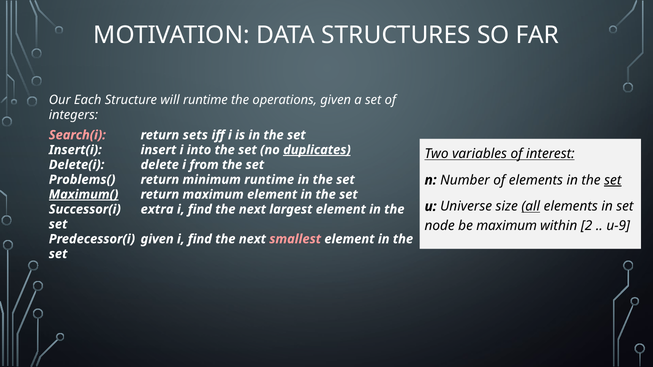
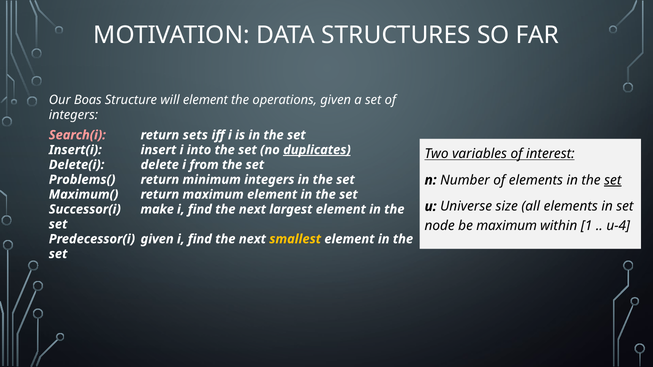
Each: Each -> Boas (88, 100)
will runtime: runtime -> element (205, 100)
minimum runtime: runtime -> integers (269, 180)
Maximum( underline: present -> none (84, 195)
all underline: present -> none (531, 207)
extra: extra -> make (157, 209)
2: 2 -> 1 (587, 226)
u-9: u-9 -> u-4 (618, 226)
smallest colour: pink -> yellow (295, 239)
